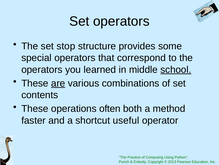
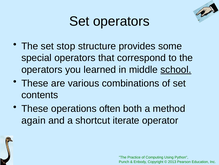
are underline: present -> none (58, 83)
faster: faster -> again (33, 120)
useful: useful -> iterate (126, 120)
